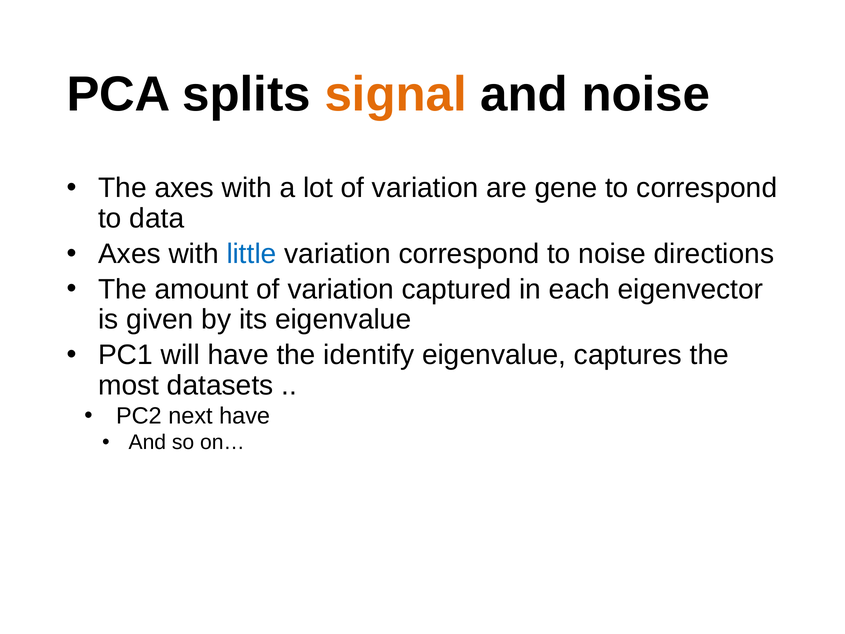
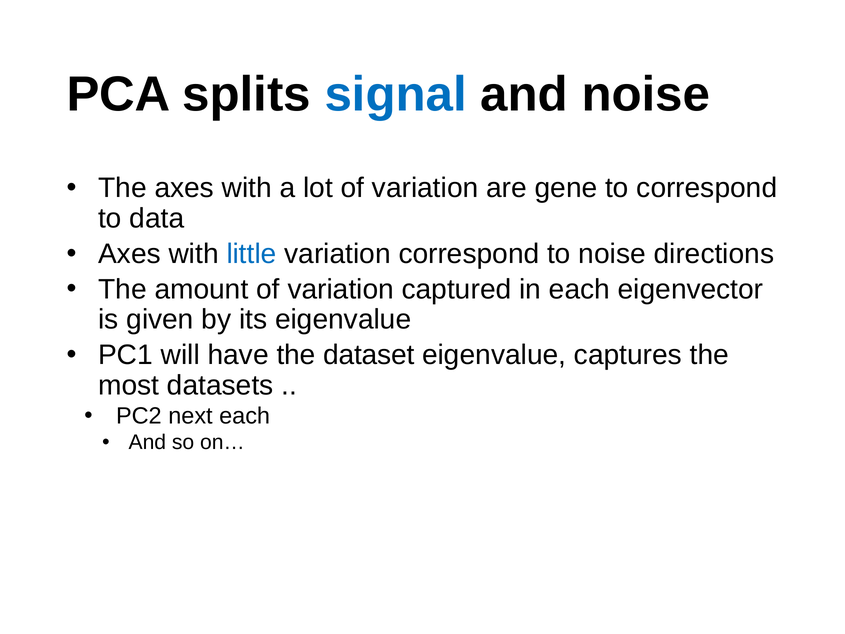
signal colour: orange -> blue (396, 95)
identify: identify -> dataset (369, 355)
next have: have -> each (245, 416)
